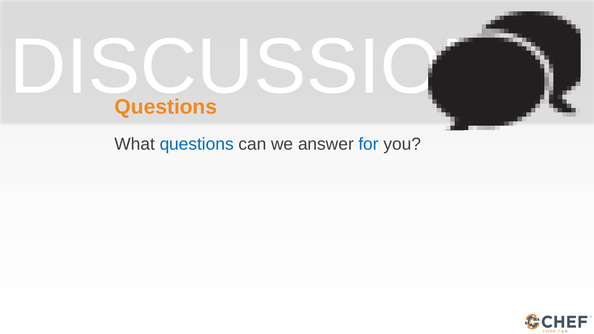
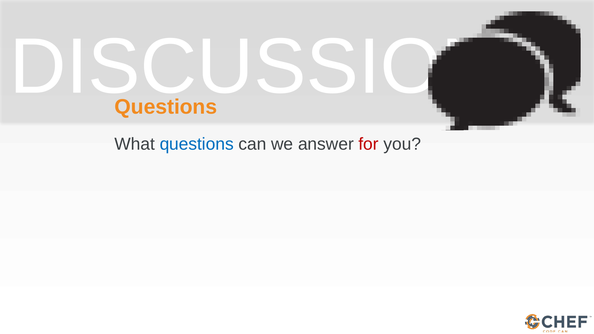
for colour: blue -> red (369, 144)
